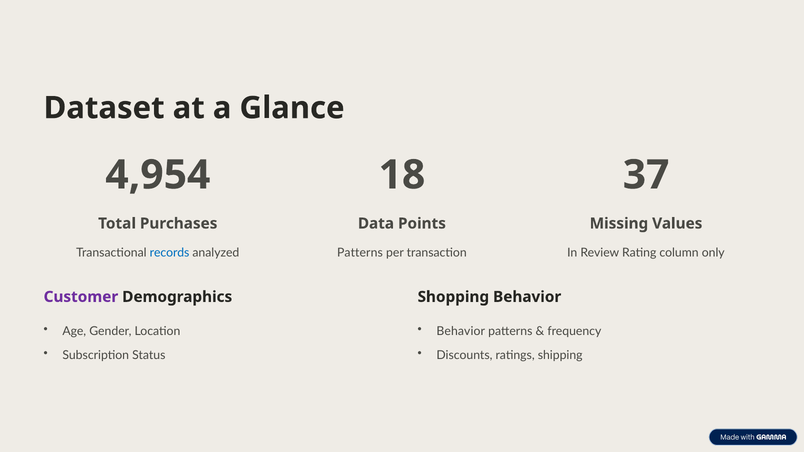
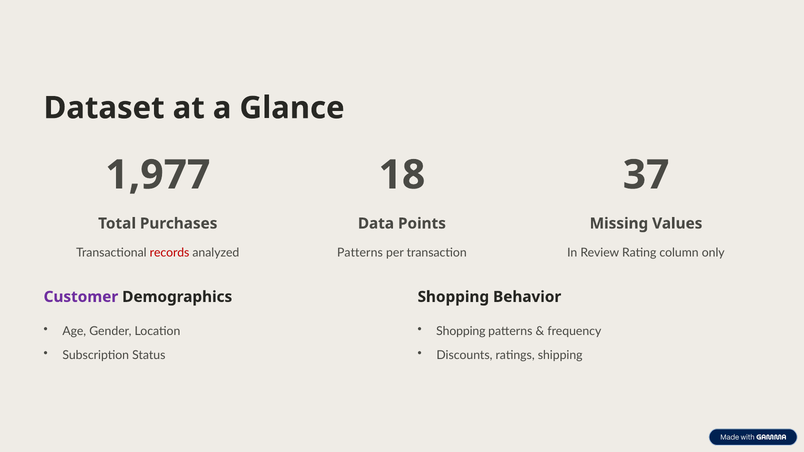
4,954: 4,954 -> 1,977 (158, 175)
records colour: blue -> red (170, 253)
Behavior: Behavior -> Shopping (461, 331)
